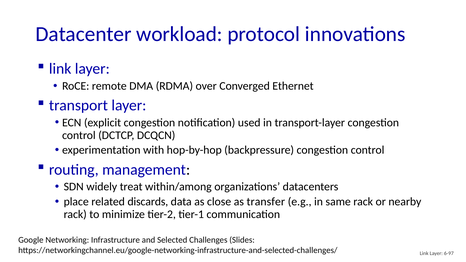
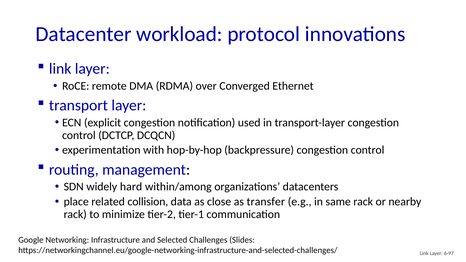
treat: treat -> hard (131, 187)
discards: discards -> collision (148, 202)
